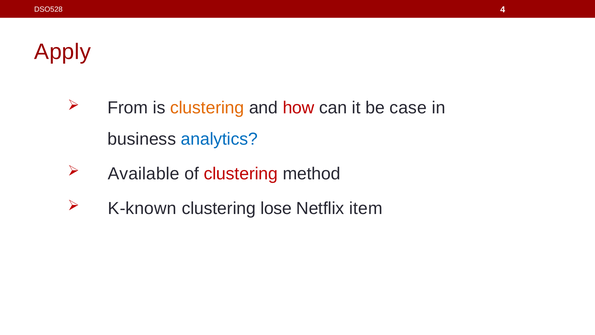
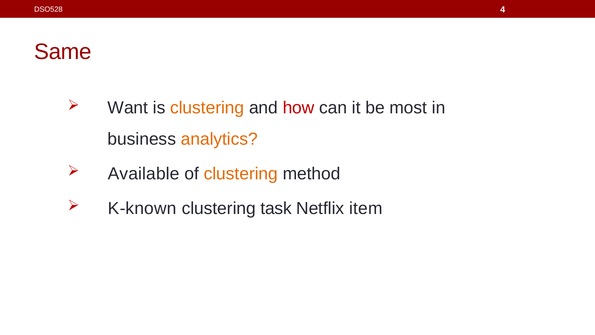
Apply: Apply -> Same (63, 52)
From: From -> Want (128, 108)
case: case -> most (408, 108)
analytics colour: blue -> orange (219, 139)
clustering colour: red -> orange (241, 173)
lose: lose -> task (276, 208)
